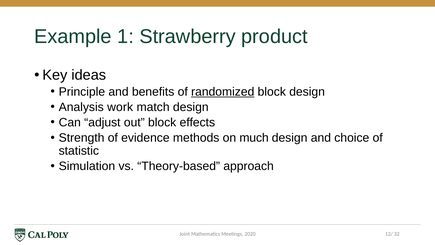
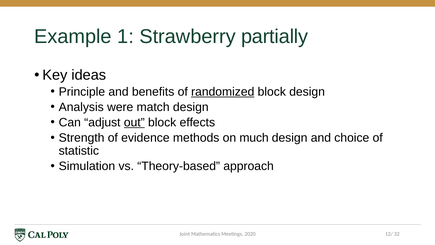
product: product -> partially (275, 37)
work: work -> were (120, 107)
out underline: none -> present (134, 122)
